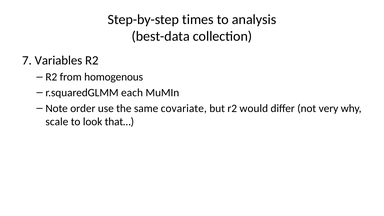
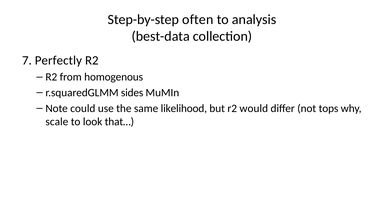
times: times -> often (198, 19)
Variables: Variables -> Perfectly (58, 60)
each: each -> sides (132, 93)
order: order -> could (83, 108)
covariate: covariate -> likelihood (184, 108)
very: very -> tops (329, 108)
